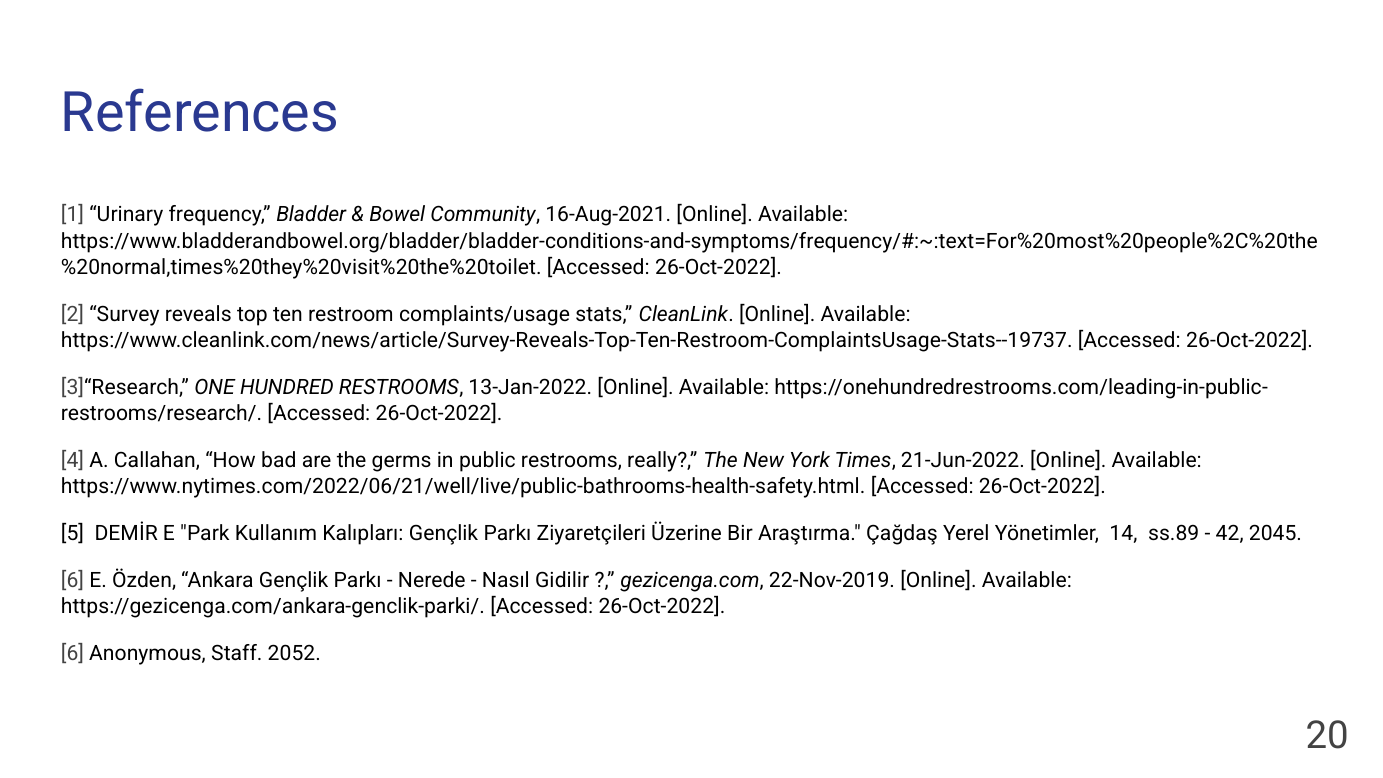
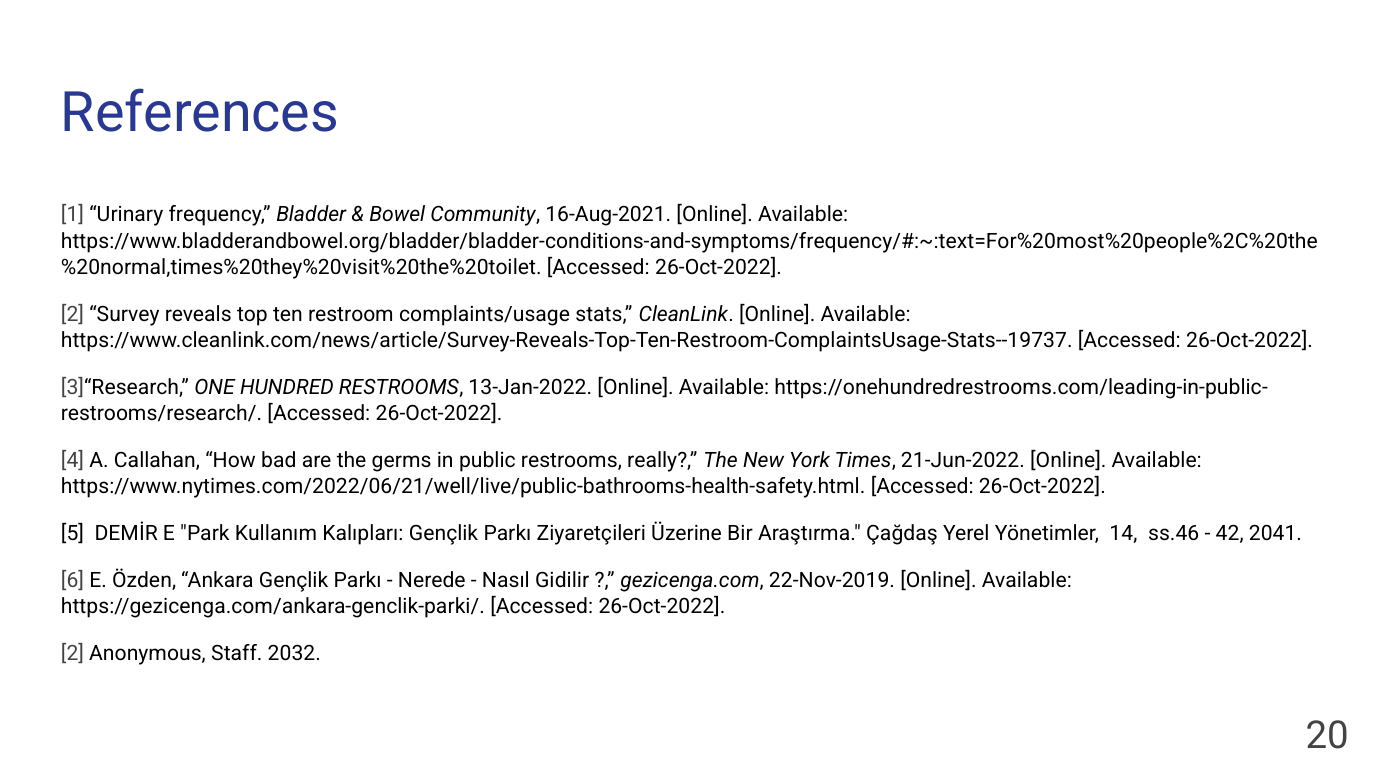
ss.89: ss.89 -> ss.46 (1174, 534)
2045: 2045 -> 2041 (1275, 534)
6: 6 -> 2 (73, 654)
2052: 2052 -> 2032 (294, 654)
